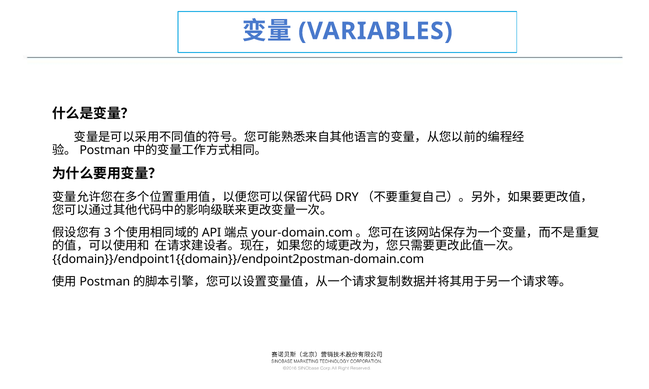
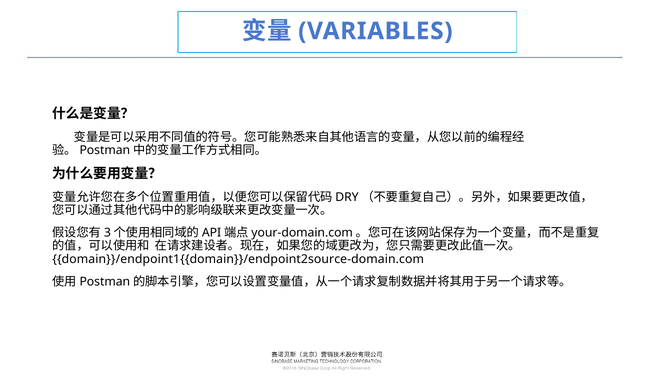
domain}}/endpoint1{{domain}}/endpoint2postman-domain.com: domain}}/endpoint1{{domain}}/endpoint2postman-domain.com -> domain}}/endpoint1{{domain}}/endpoint2source-domain.com (238, 259)
